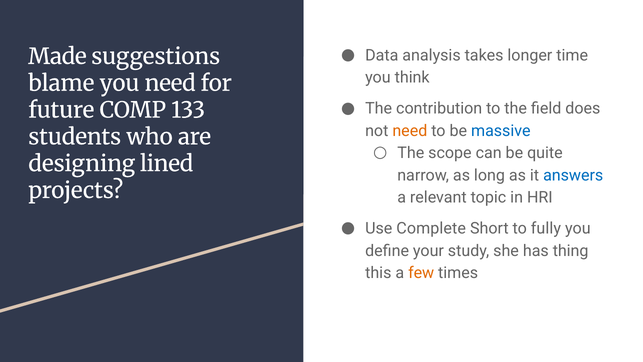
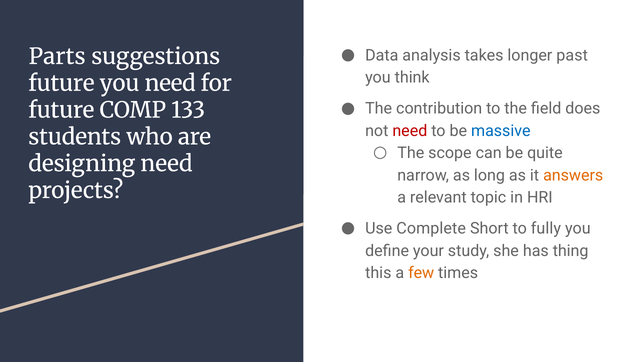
time: time -> past (572, 55)
Made: Made -> Parts (57, 57)
blame: blame -> future (61, 83)
need colour: orange -> red (410, 131)
designing lined: lined -> need (166, 164)
answers colour: blue -> orange (573, 175)
